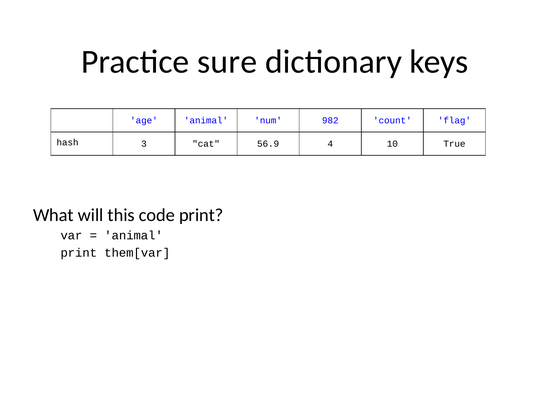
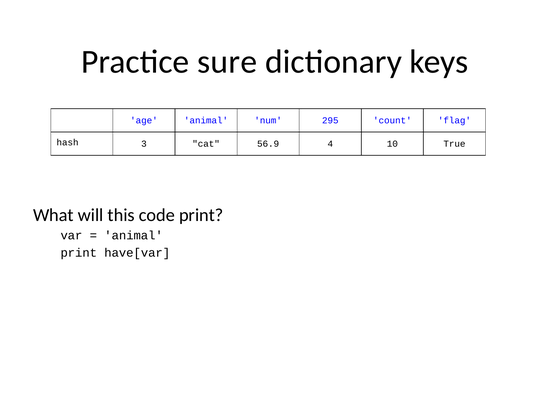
982: 982 -> 295 (330, 121)
them[var: them[var -> have[var (137, 253)
